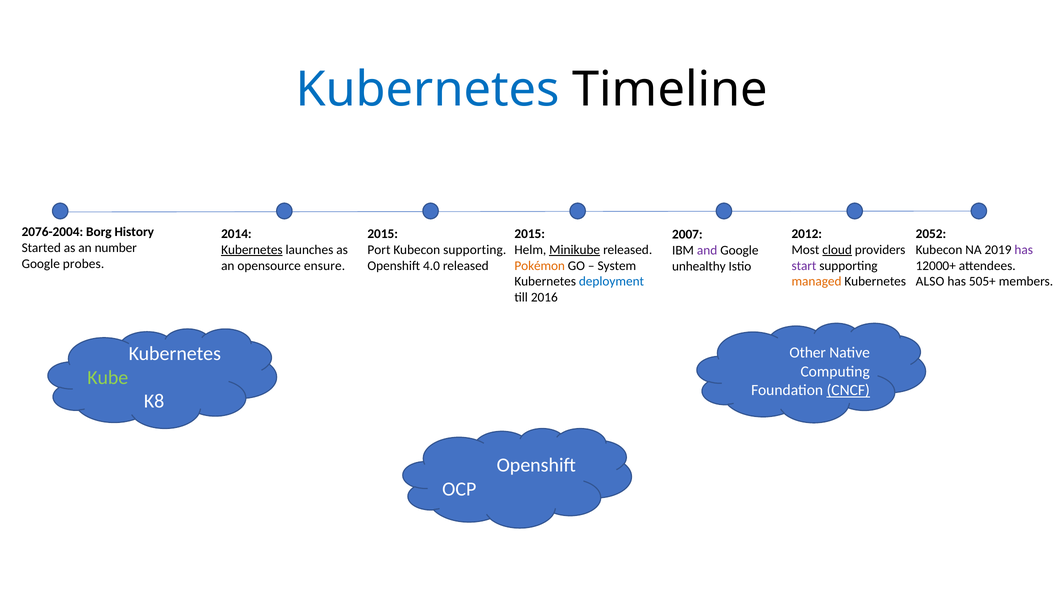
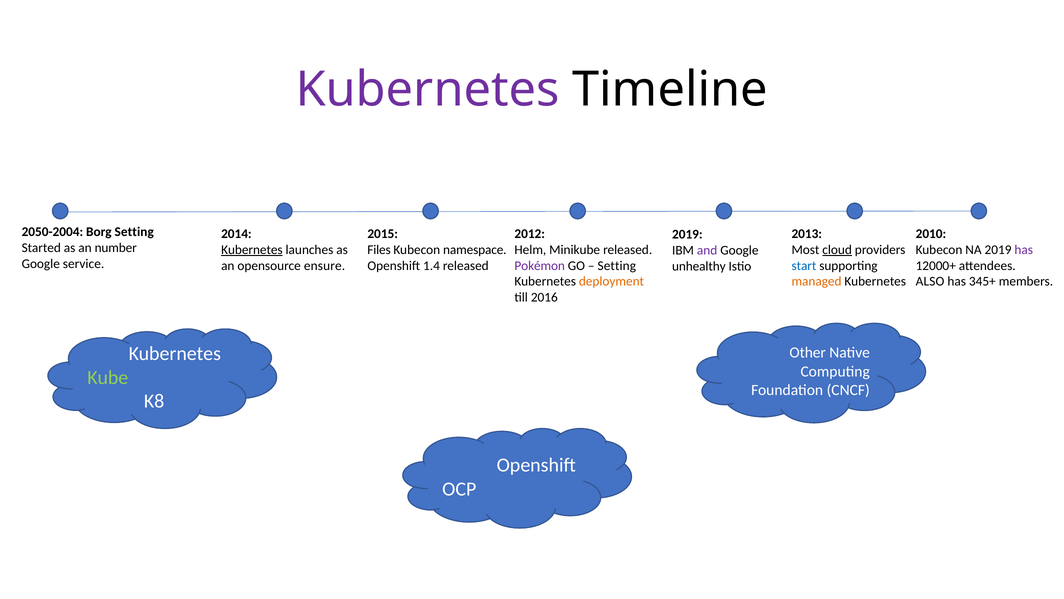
Kubernetes colour: blue -> purple (428, 89)
2076-2004: 2076-2004 -> 2050-2004 (52, 231)
Borg History: History -> Setting (134, 231)
2015: 2015 -> 2012 (530, 233)
2012: 2012 -> 2013 (807, 233)
2052: 2052 -> 2010 (931, 233)
2007: 2007 -> 2019 (687, 234)
Port: Port -> Files (379, 249)
Kubecon supporting: supporting -> namespace (475, 249)
Minikube underline: present -> none (575, 249)
probes: probes -> service (84, 263)
4.0: 4.0 -> 1.4 (432, 265)
Pokémon colour: orange -> purple (540, 265)
System: System -> Setting (617, 265)
start colour: purple -> blue (804, 265)
deployment colour: blue -> orange (611, 281)
505+: 505+ -> 345+ (982, 281)
CNCF underline: present -> none (848, 390)
